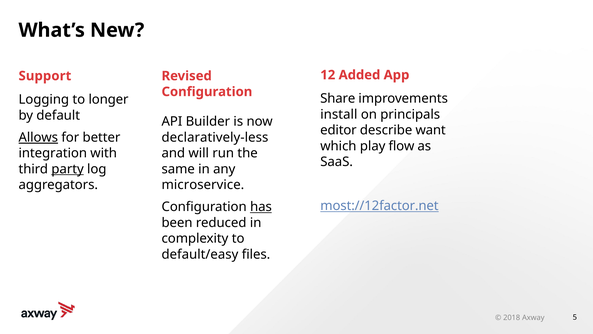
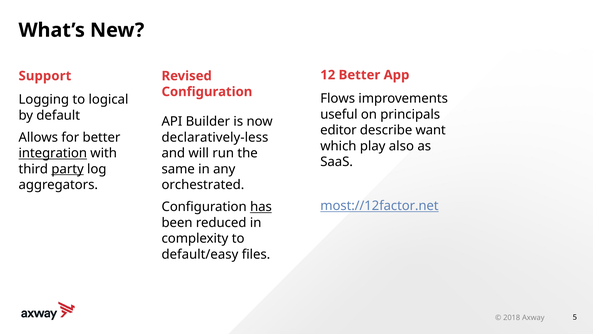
12 Added: Added -> Better (359, 75)
Share: Share -> Flows (338, 98)
longer: longer -> logical (108, 99)
install: install -> useful (339, 114)
Allows underline: present -> none (38, 137)
flow: flow -> also (401, 146)
integration underline: none -> present (53, 153)
microservice: microservice -> orchestrated (203, 185)
